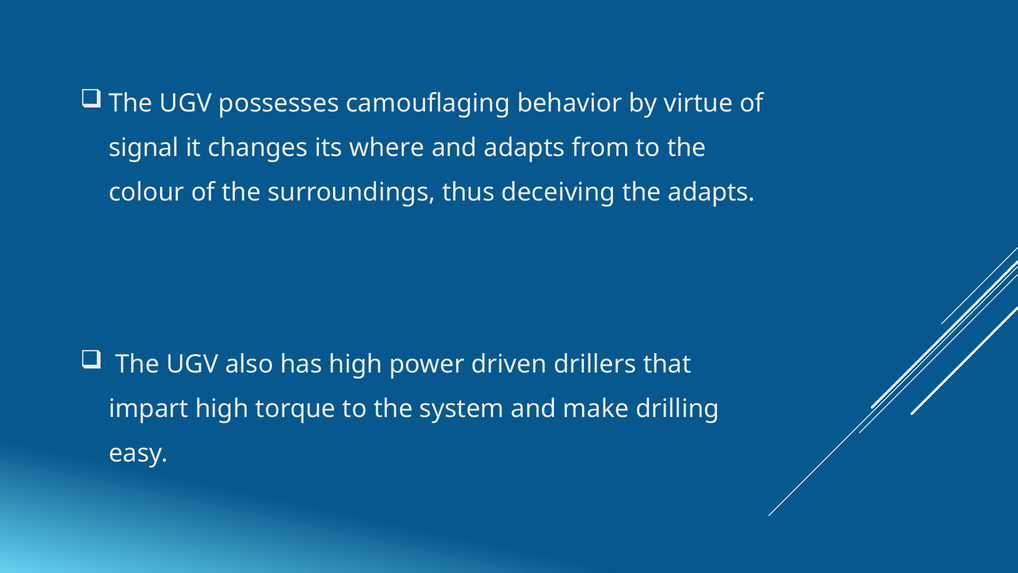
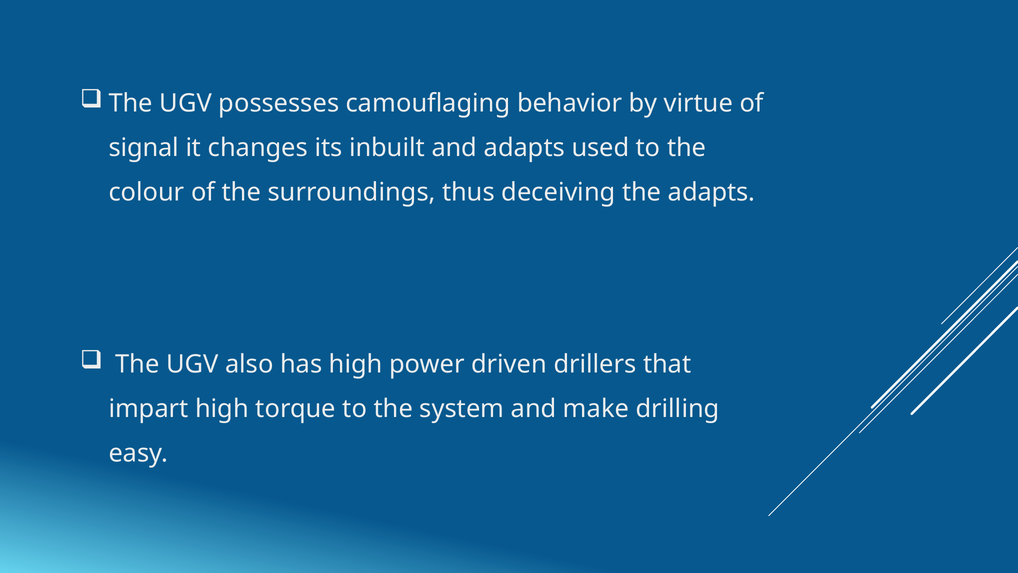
where: where -> inbuilt (387, 148)
from: from -> used (600, 148)
